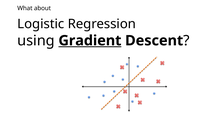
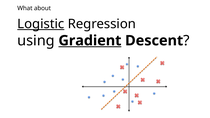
Logistic underline: none -> present (41, 24)
